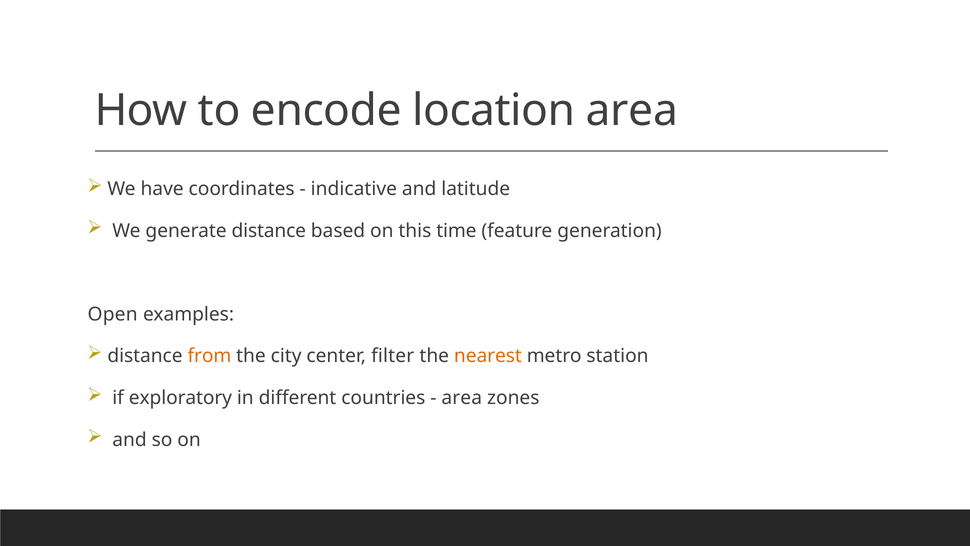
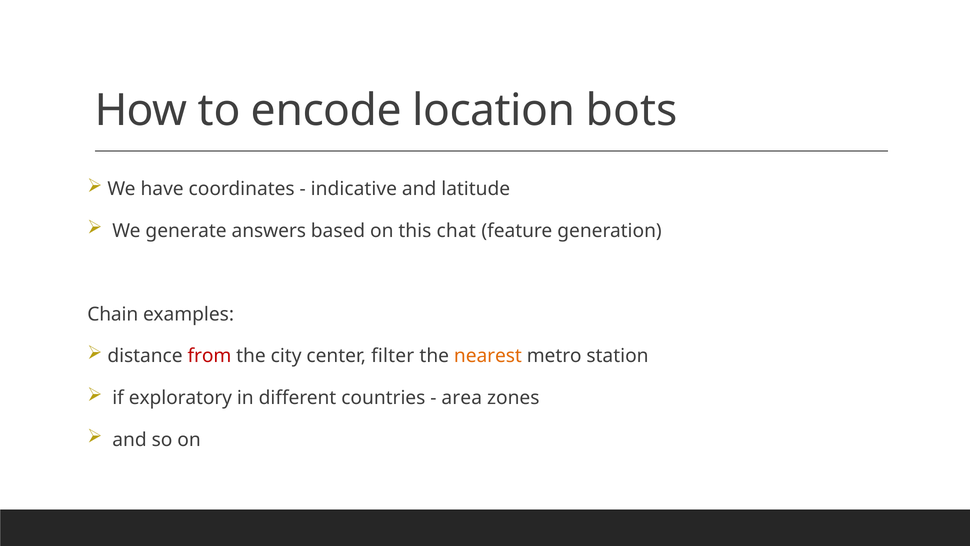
location area: area -> bots (632, 110)
generate distance: distance -> answers (269, 231)
time: time -> chat (456, 231)
Open: Open -> Chain (113, 314)
from colour: orange -> red (209, 356)
